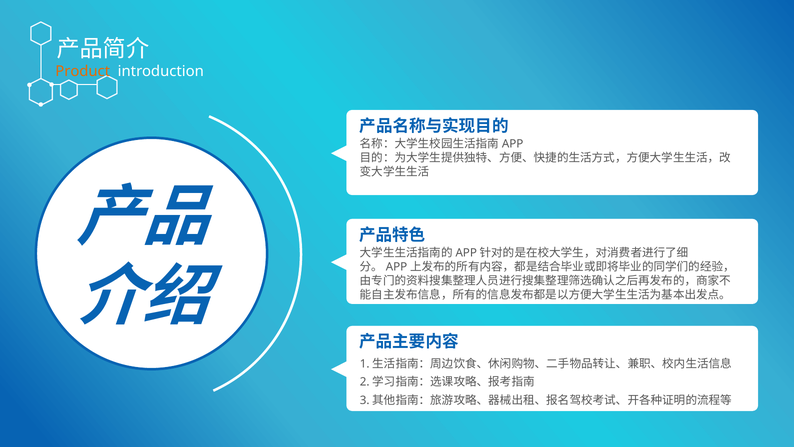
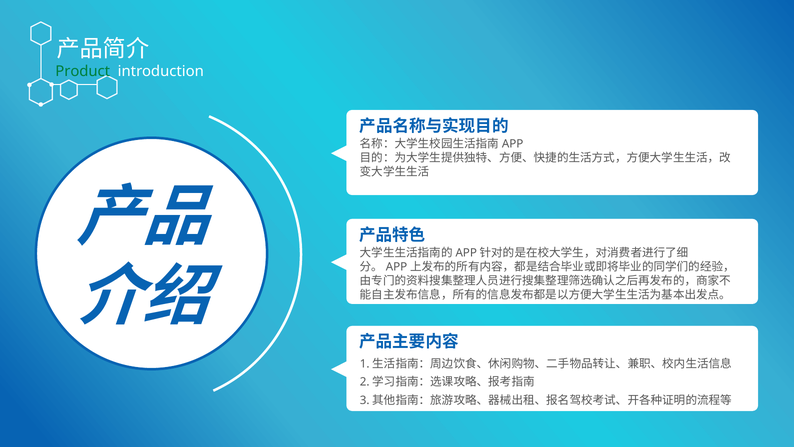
Product colour: orange -> green (83, 71)
